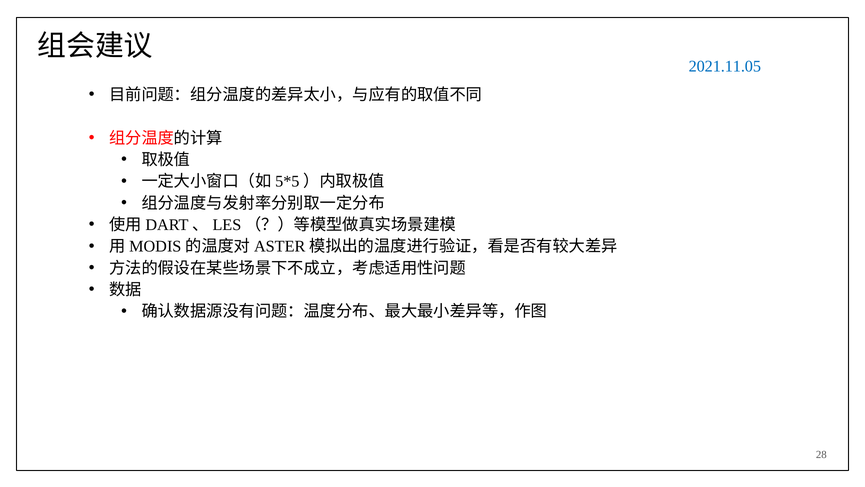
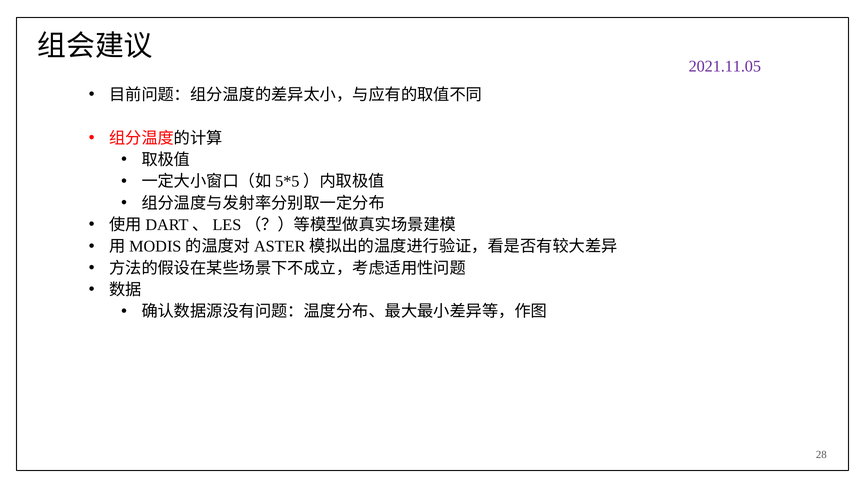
2021.11.05 colour: blue -> purple (725, 67)
